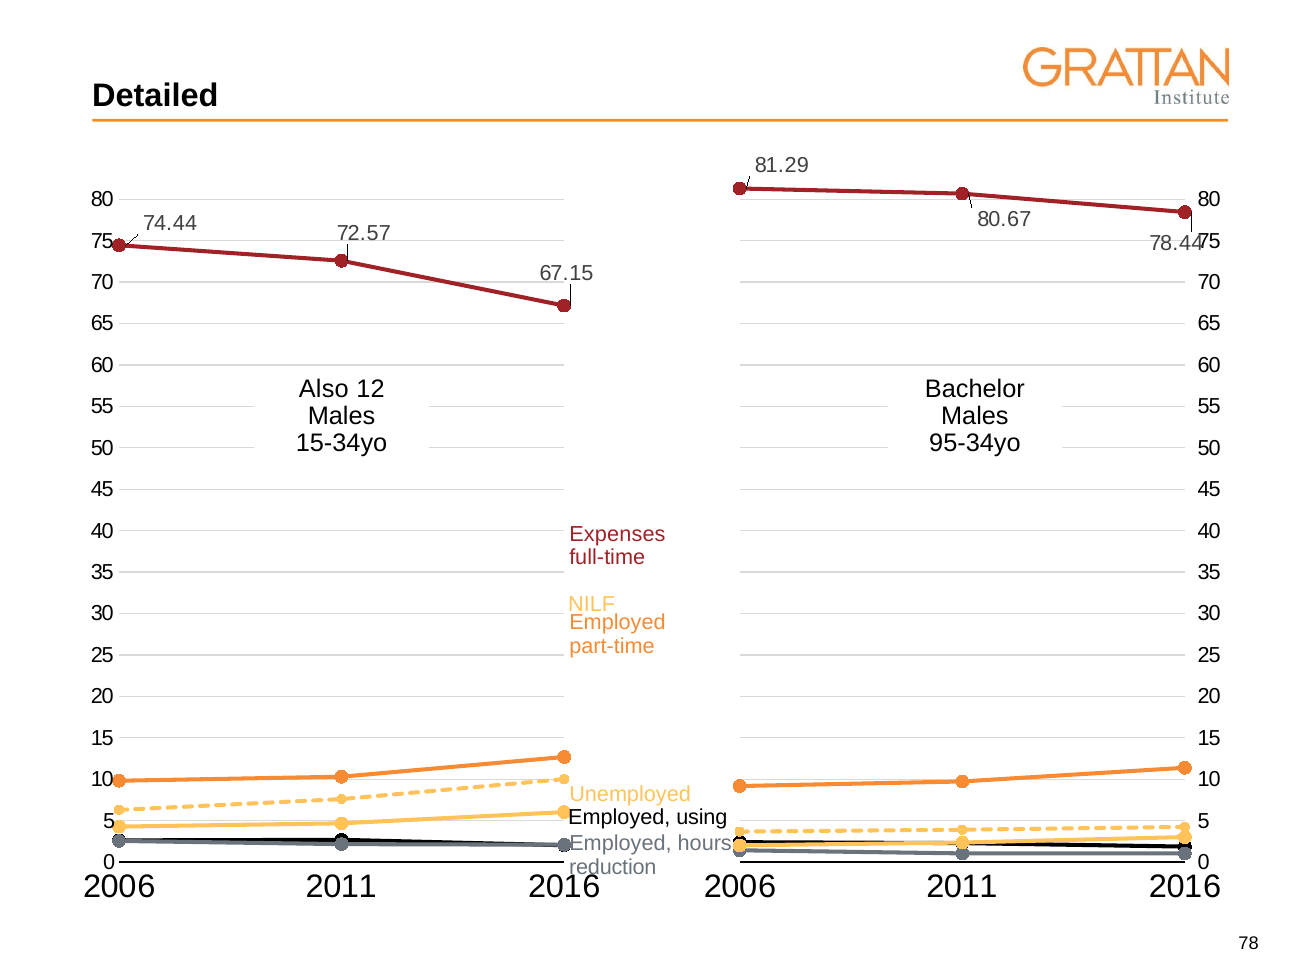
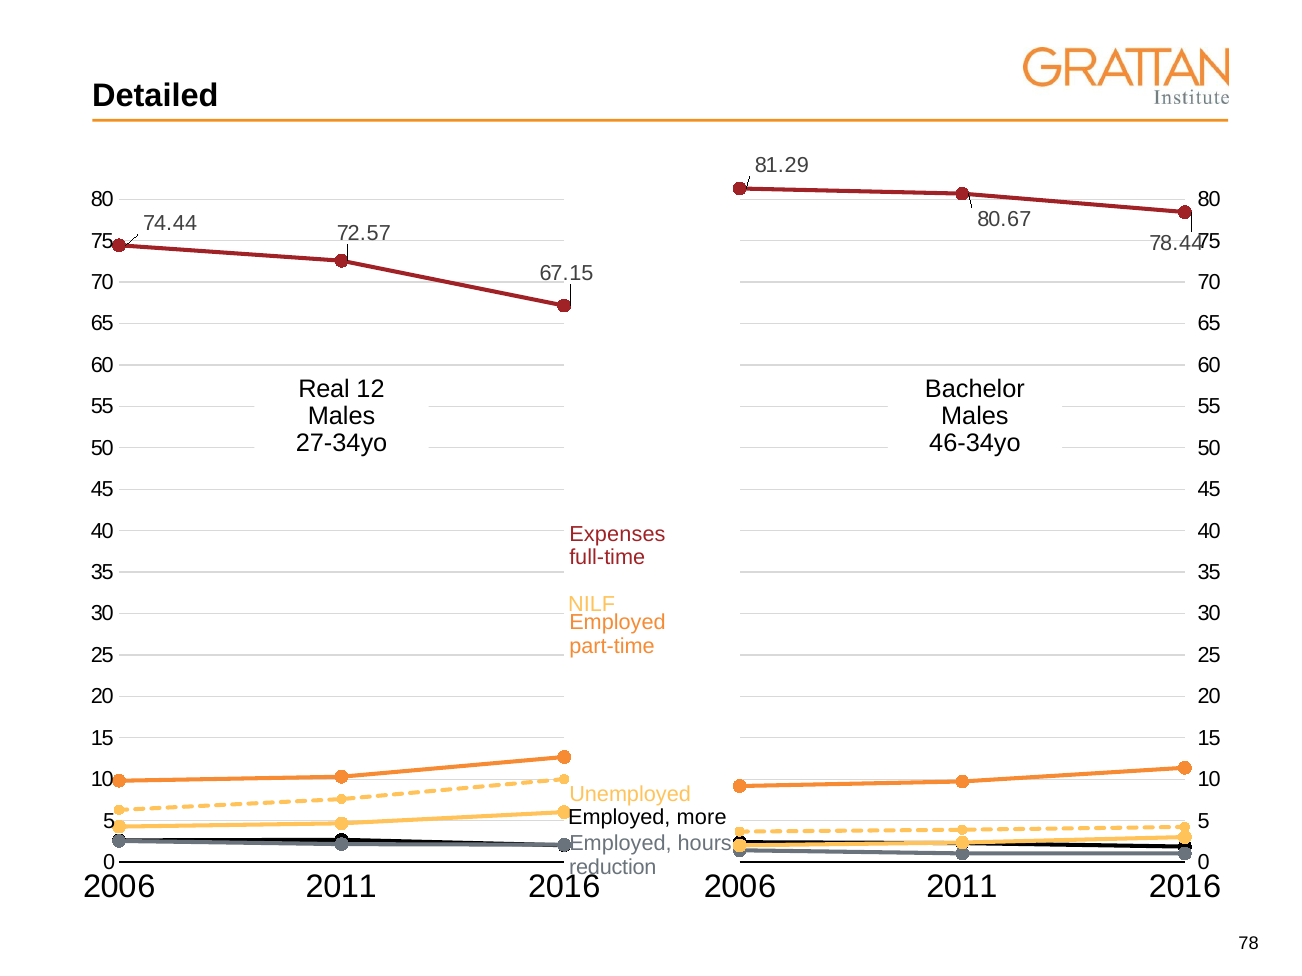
Also: Also -> Real (324, 389)
15-34yo: 15-34yo -> 27-34yo (342, 444)
95-34yo: 95-34yo -> 46-34yo (975, 444)
using: using -> more (702, 818)
